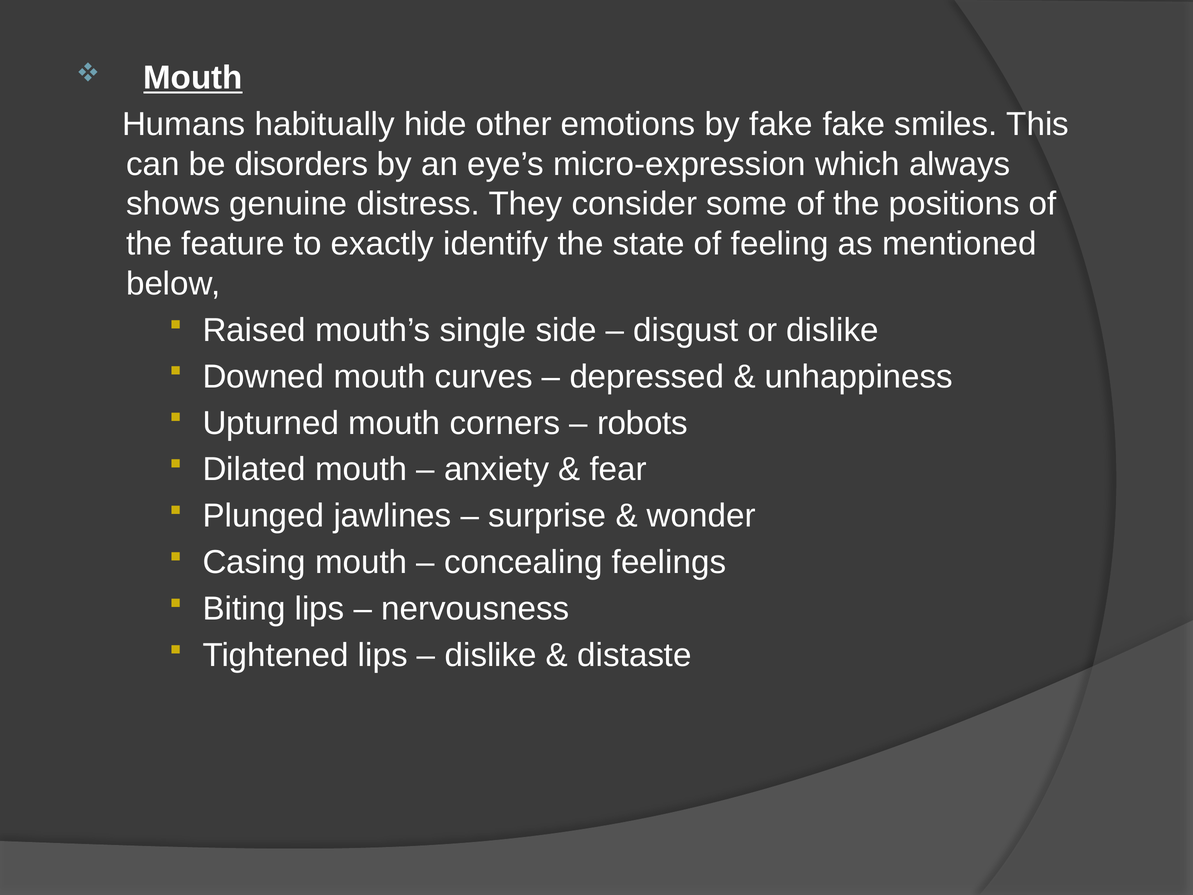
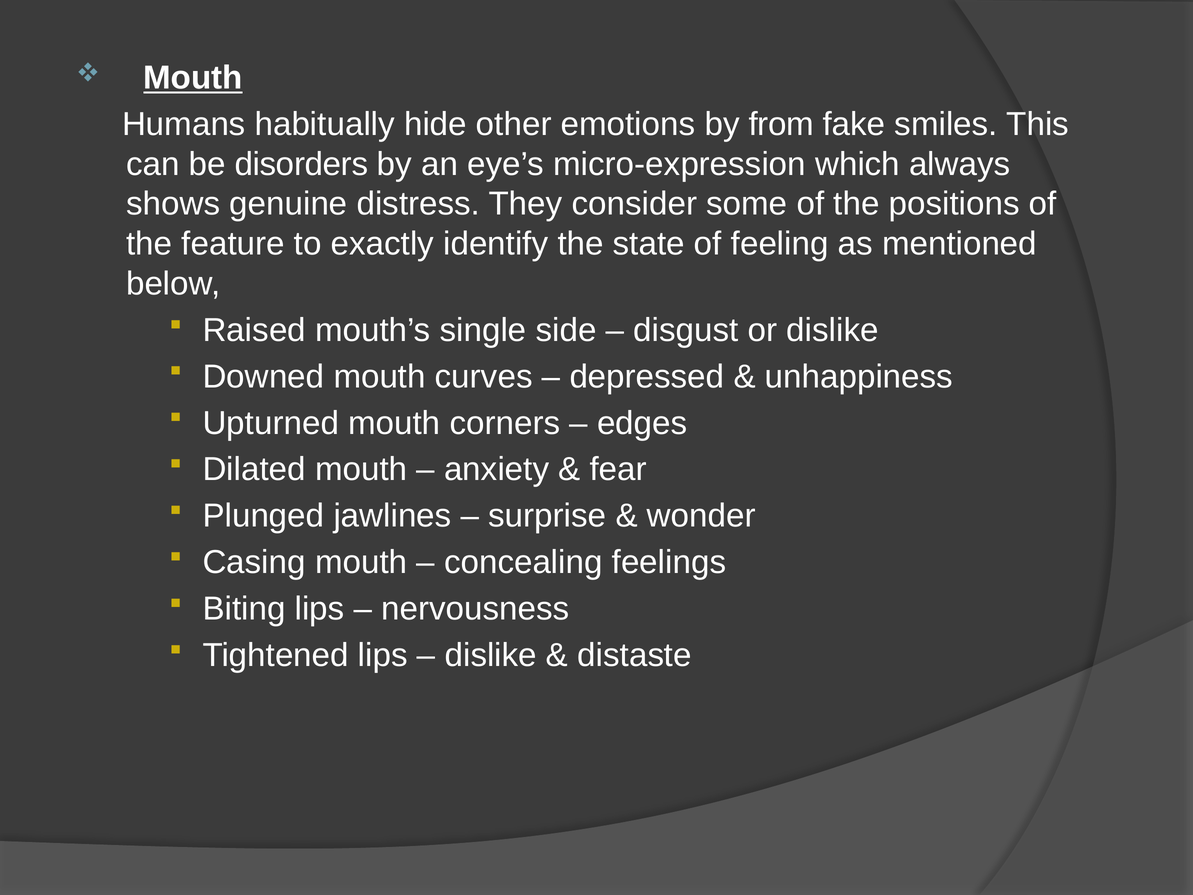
by fake: fake -> from (781, 124)
robots: robots -> edges (642, 423)
